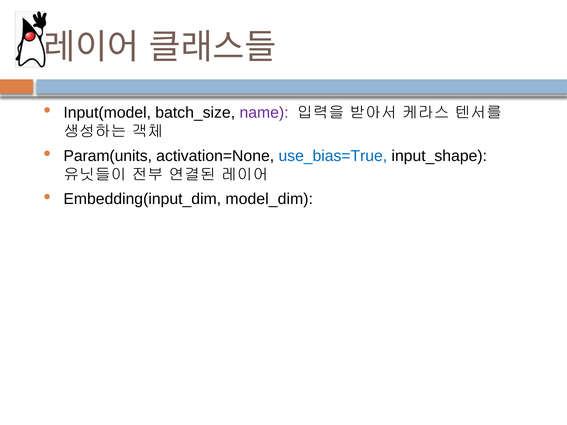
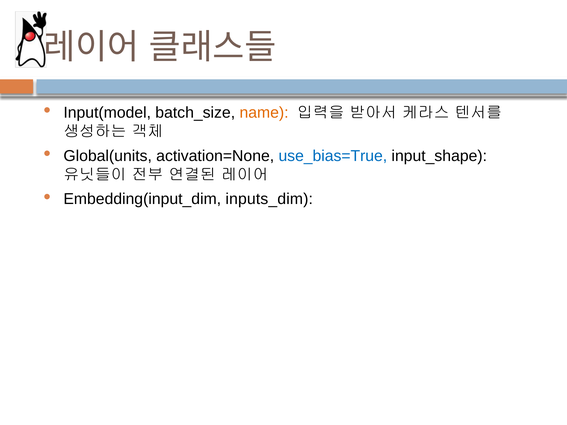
name colour: purple -> orange (264, 113)
Param(units: Param(units -> Global(units (108, 156)
model_dim: model_dim -> inputs_dim (269, 199)
